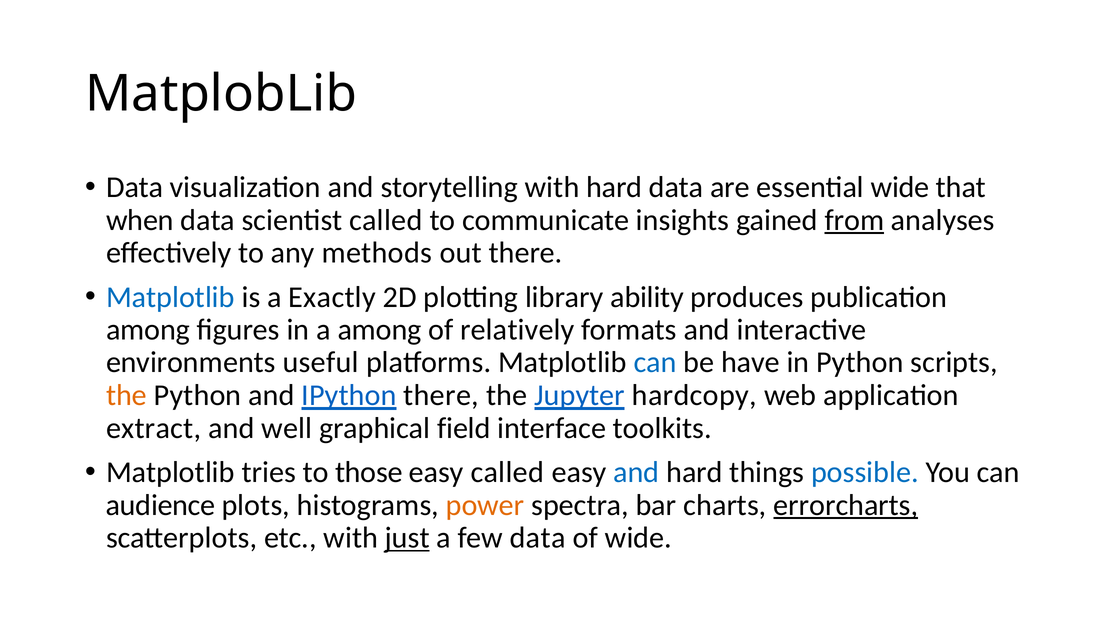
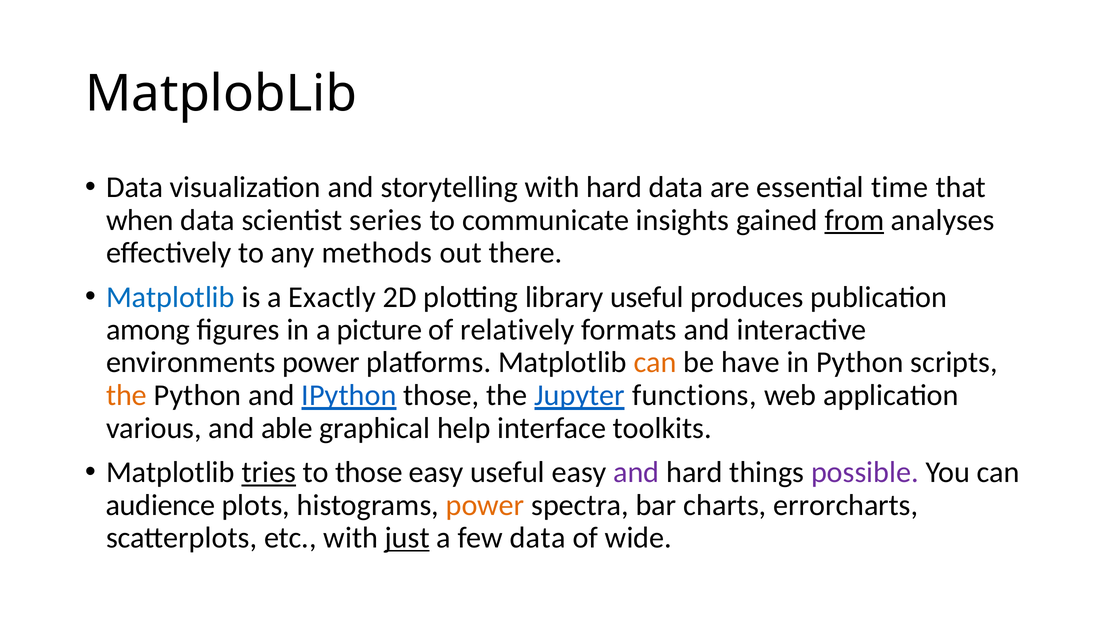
essential wide: wide -> time (900, 187)
scientist called: called -> series (386, 220)
library ability: ability -> useful (647, 297)
a among: among -> picture (380, 330)
environments useful: useful -> power (321, 362)
can colour: blue -> orange (655, 362)
IPython there: there -> those (441, 395)
hardcopy: hardcopy -> functions (694, 395)
extract: extract -> various (154, 428)
well: well -> able (287, 428)
field: field -> help (464, 428)
tries underline: none -> present (269, 472)
easy called: called -> useful (507, 472)
and colour: blue -> purple (636, 472)
possible colour: blue -> purple (865, 472)
errorcharts underline: present -> none (846, 505)
